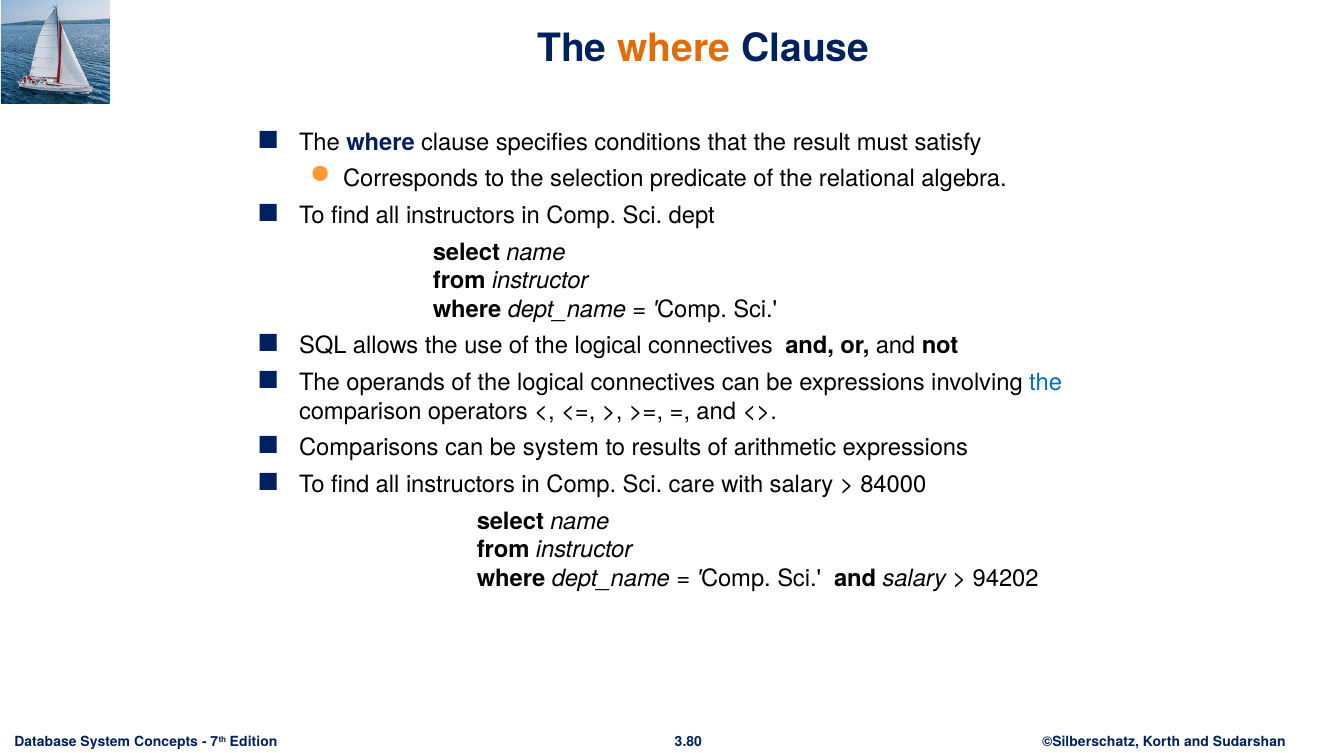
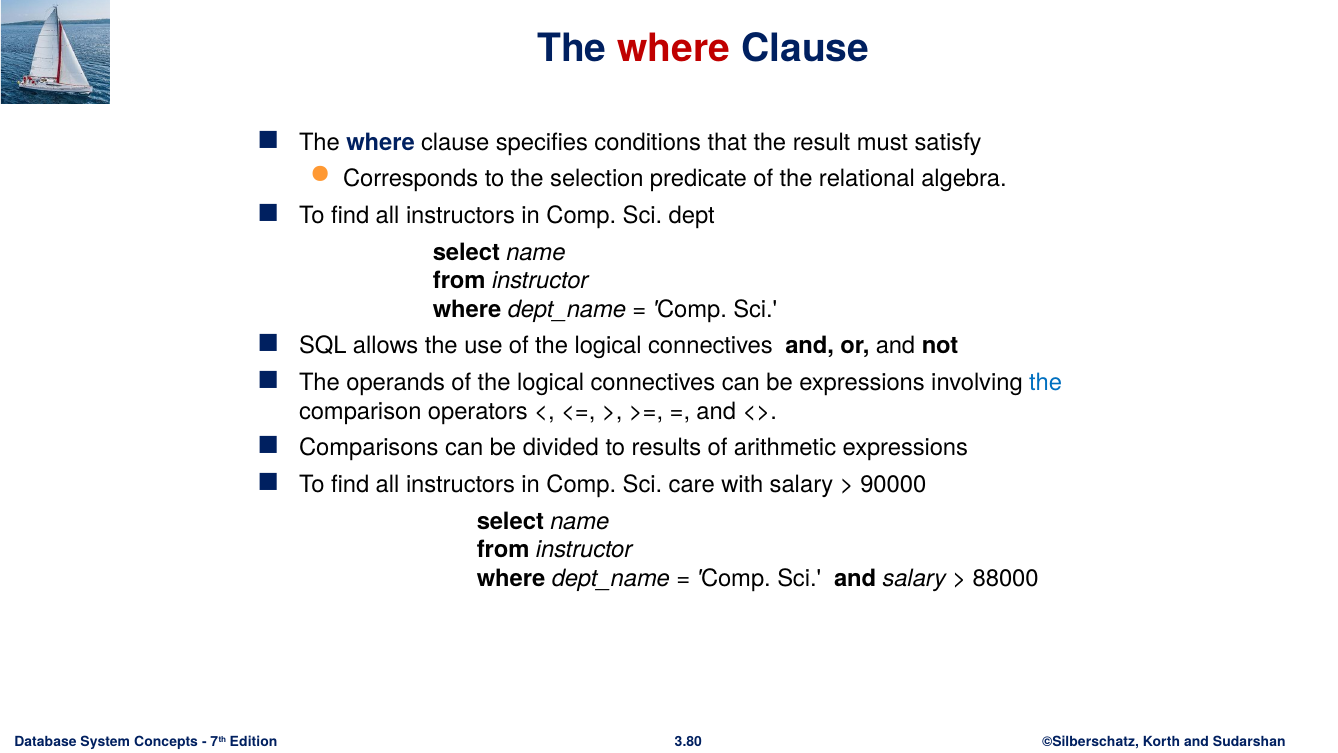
where colour: orange -> red (674, 49)
be system: system -> divided (561, 448)
84000: 84000 -> 90000 (893, 485)
94202: 94202 -> 88000 (1006, 578)
